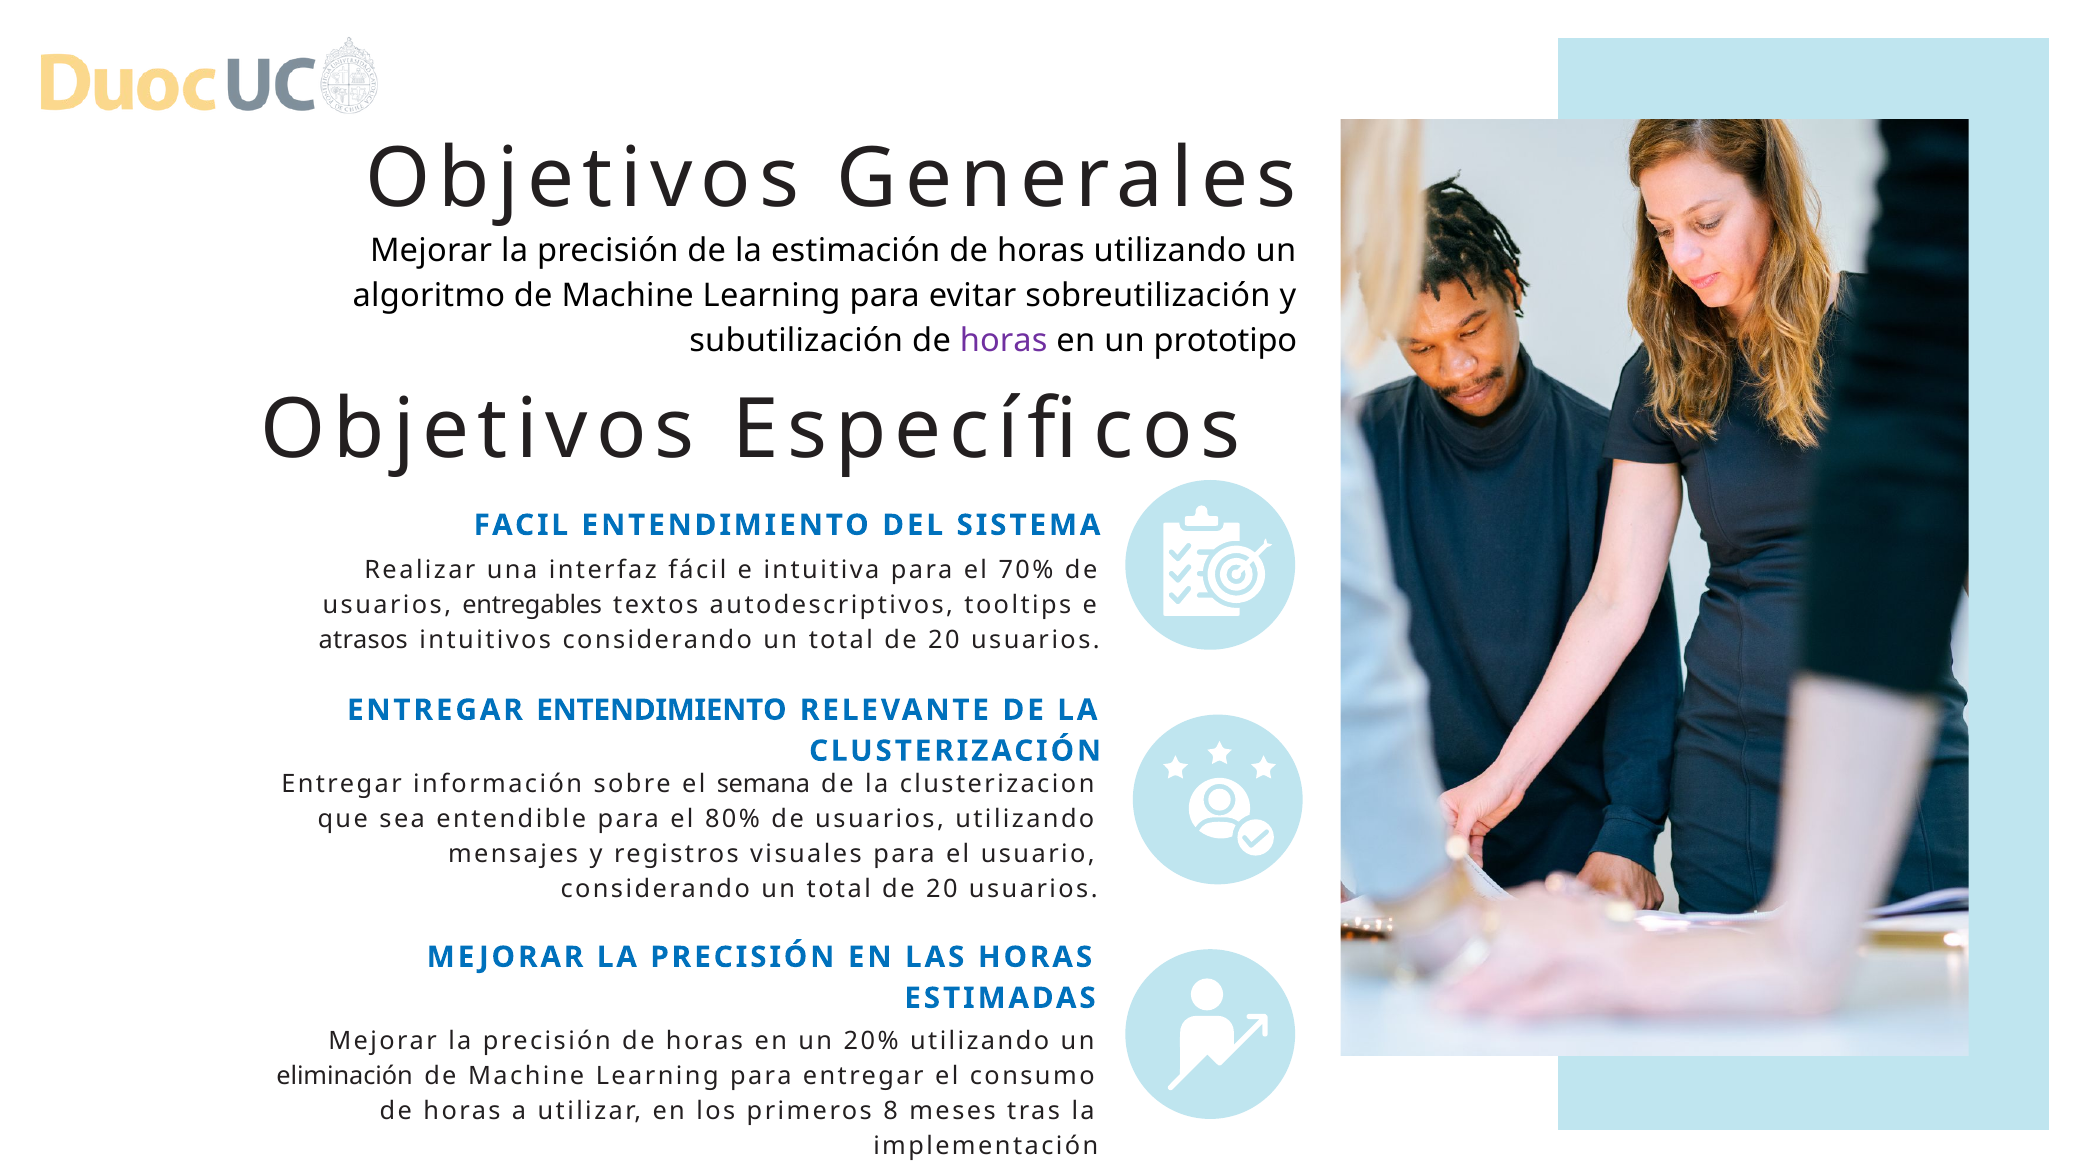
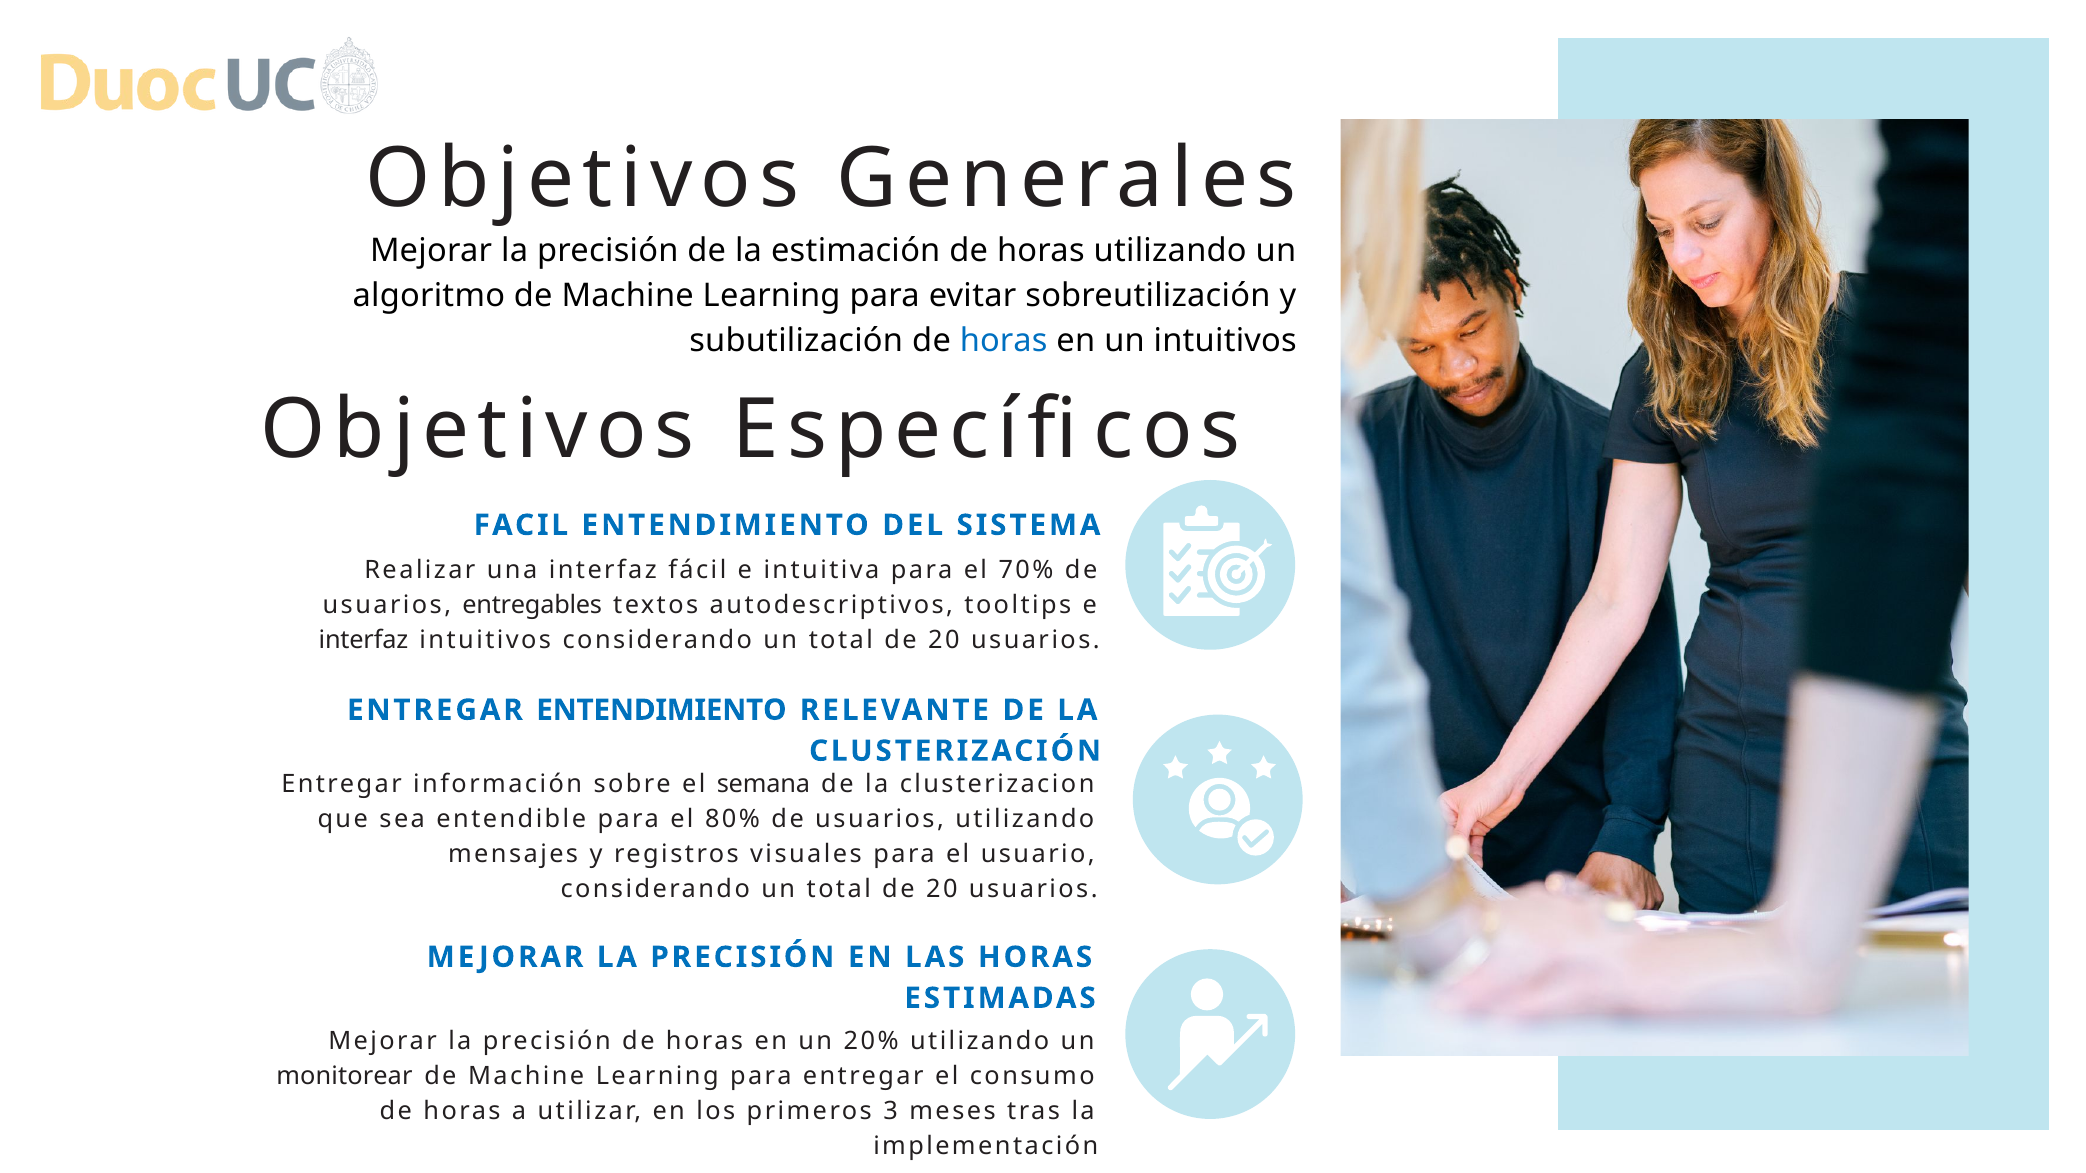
horas colour: purple -> blue (1004, 340)
un prototipo: prototipo -> intuitivos (1225, 340)
atrasos: atrasos -> interfaz (363, 640)
eliminación: eliminación -> monitorear (344, 1077)
8: 8 -> 3 (891, 1112)
